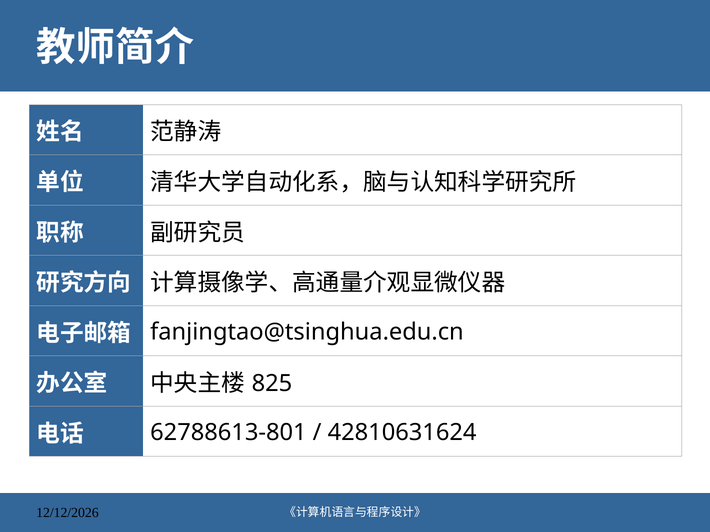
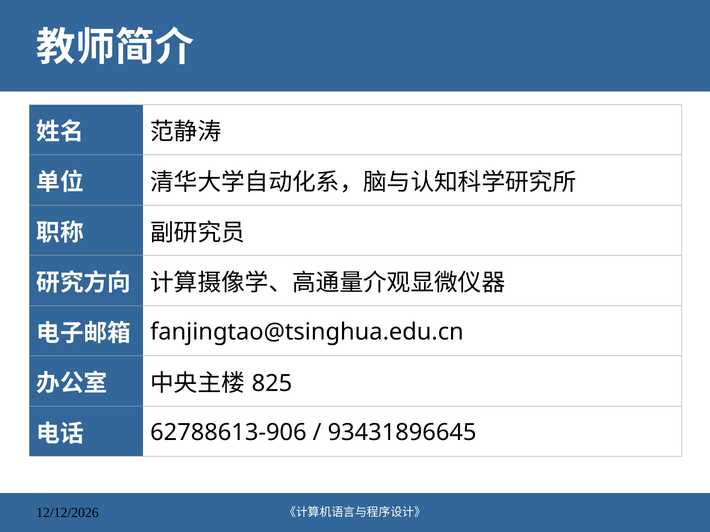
62788613-801: 62788613-801 -> 62788613-906 (228, 433)
42810631624: 42810631624 -> 93431896645 (402, 433)
